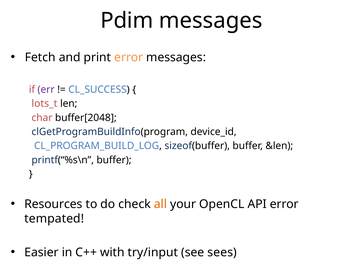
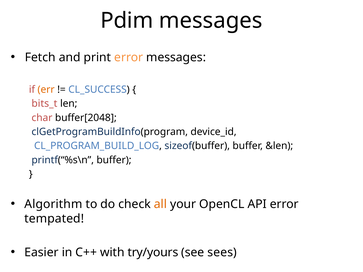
err colour: purple -> orange (46, 90)
lots_t: lots_t -> bits_t (44, 104)
Resources: Resources -> Algorithm (53, 204)
try/input: try/input -> try/yours (153, 253)
